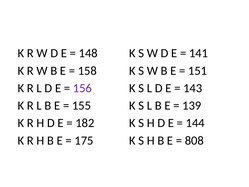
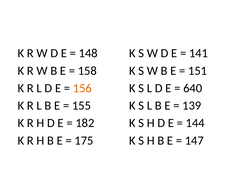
156 colour: purple -> orange (82, 88)
143: 143 -> 640 (193, 88)
808: 808 -> 147 (194, 140)
